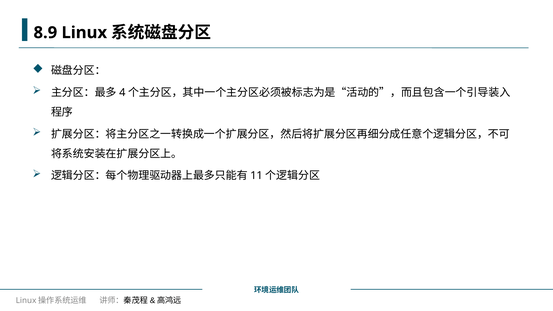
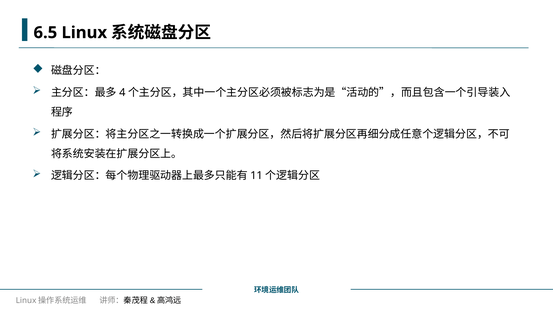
8.9: 8.9 -> 6.5 (45, 33)
